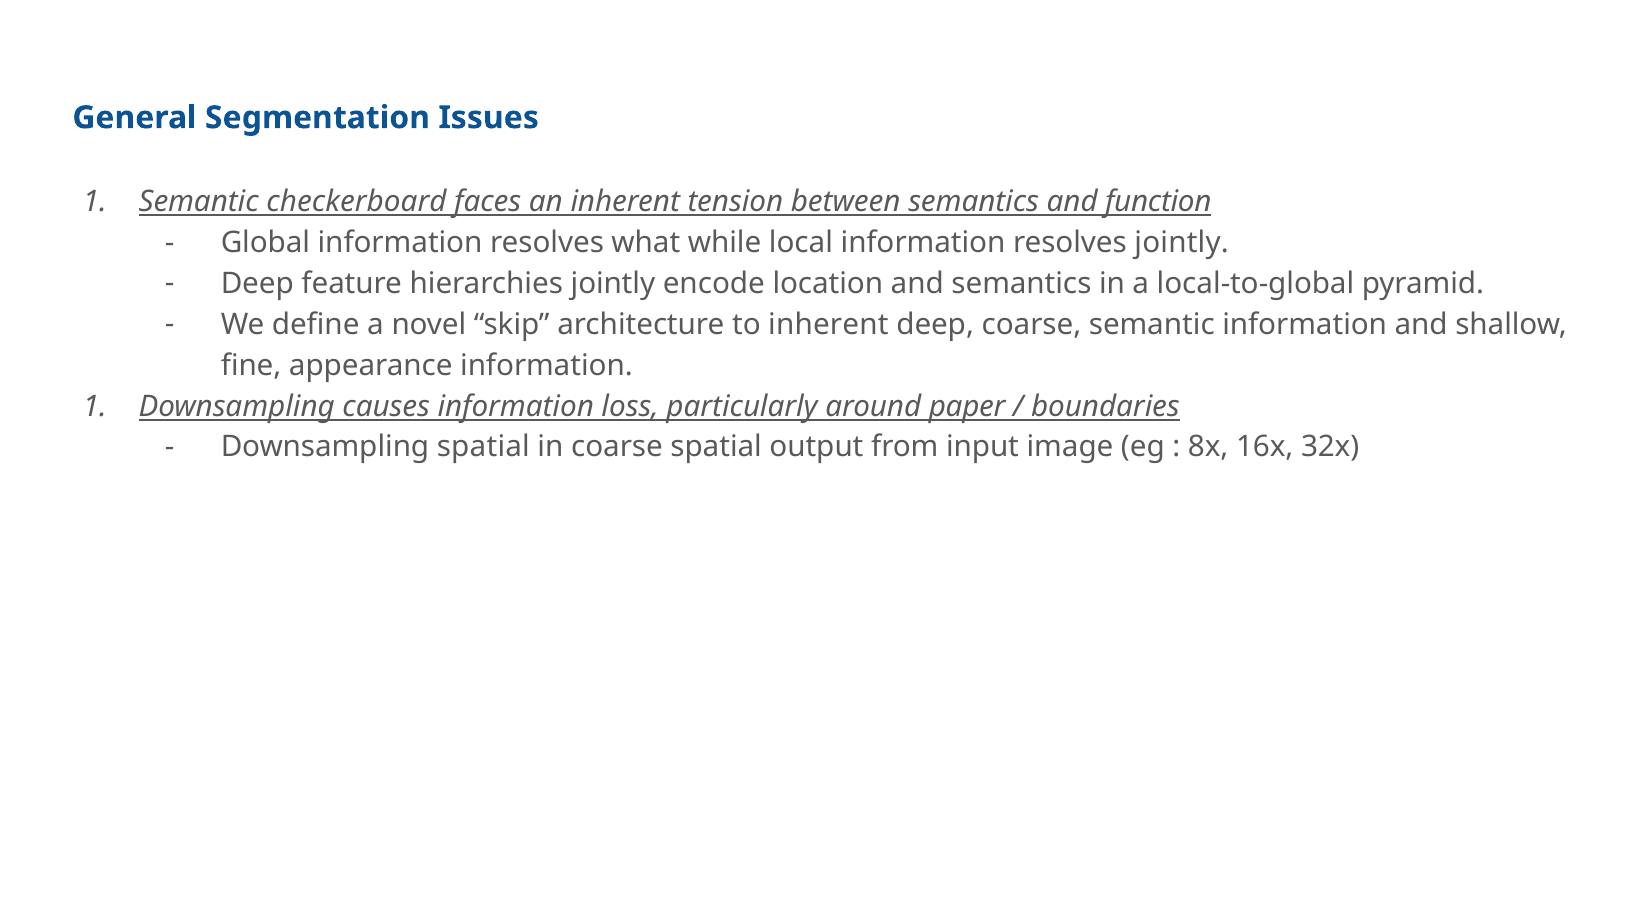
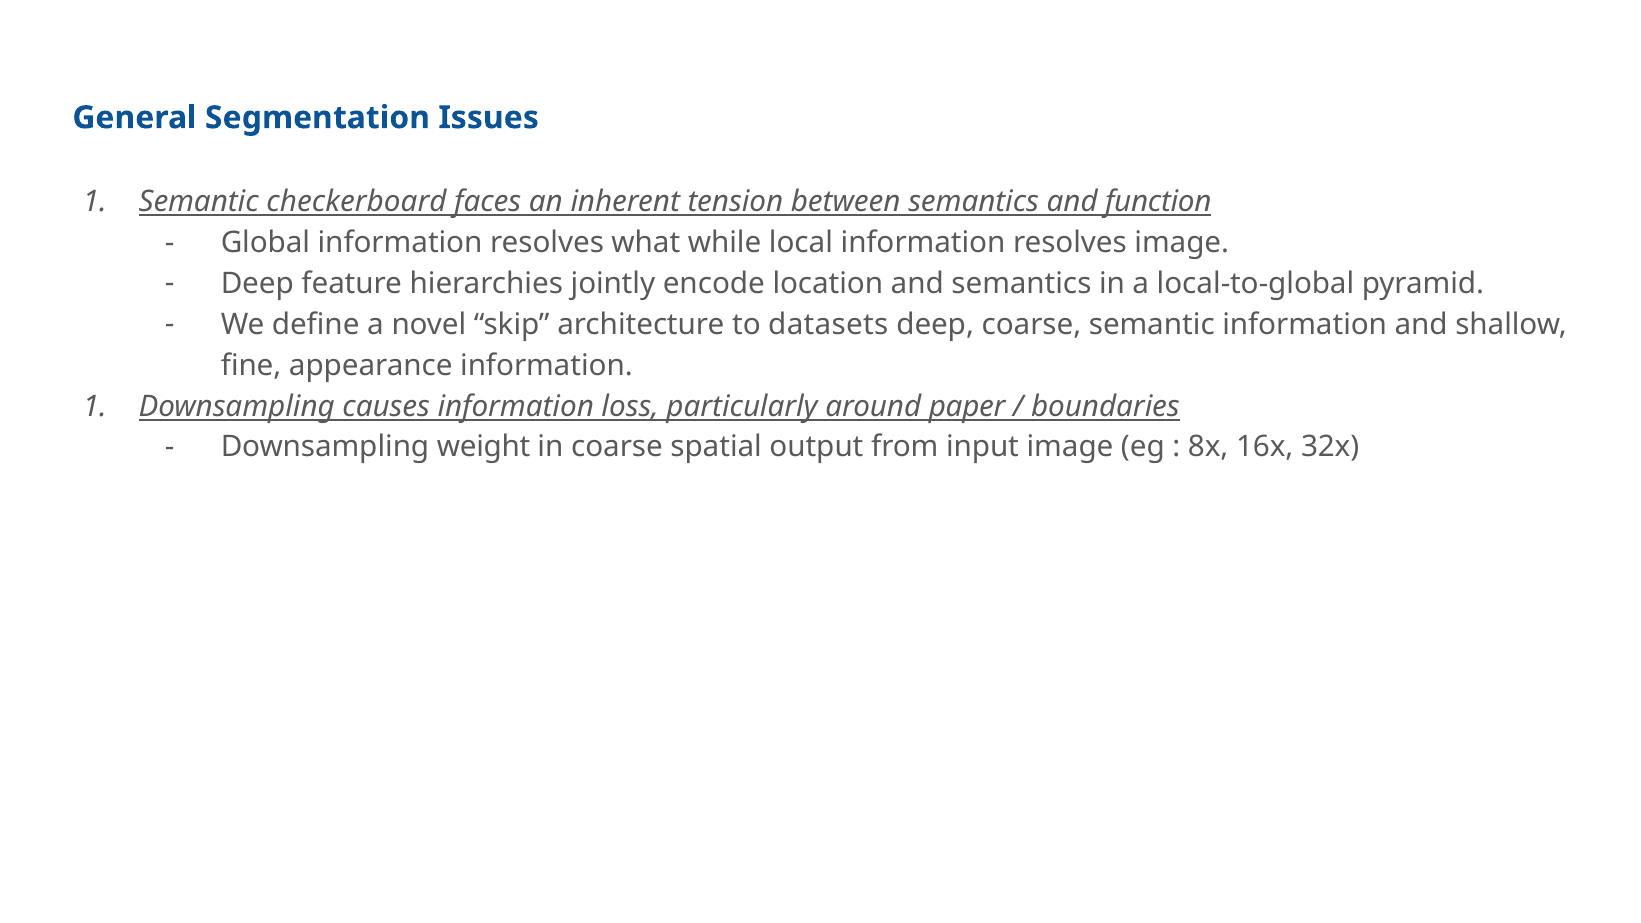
resolves jointly: jointly -> image (1182, 243)
to inherent: inherent -> datasets (828, 325)
Downsampling spatial: spatial -> weight (484, 447)
